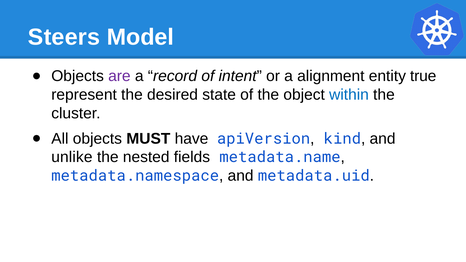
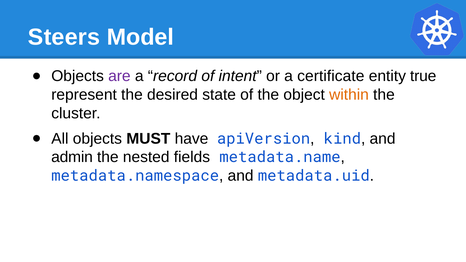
alignment: alignment -> certificate (331, 76)
within colour: blue -> orange (349, 95)
unlike: unlike -> admin (72, 157)
